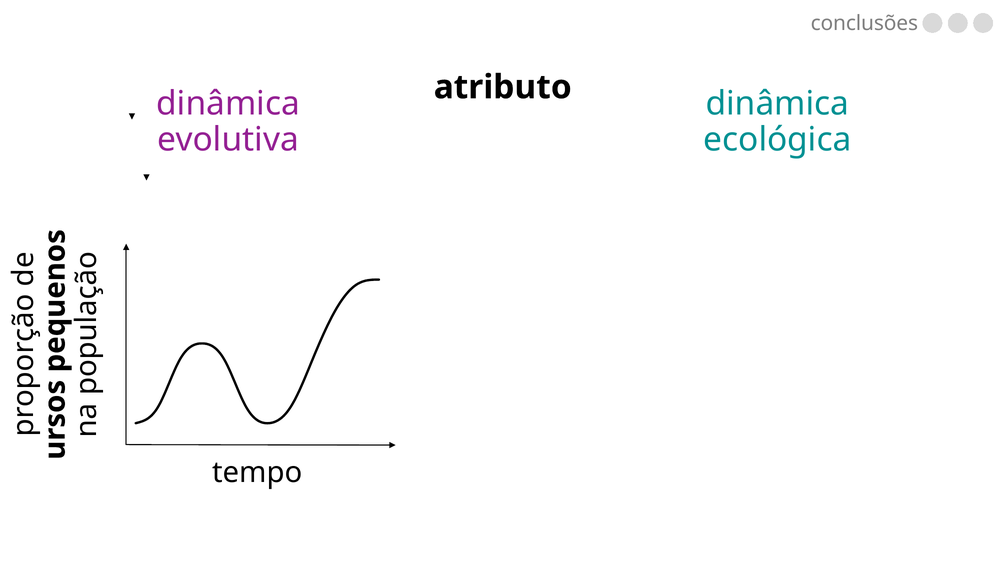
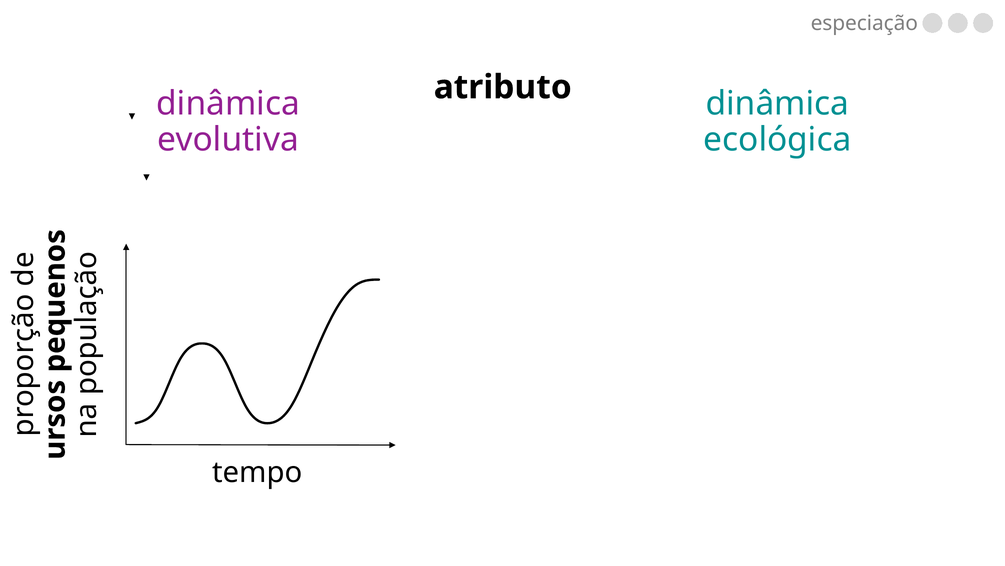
conclusões: conclusões -> especiação (864, 24)
